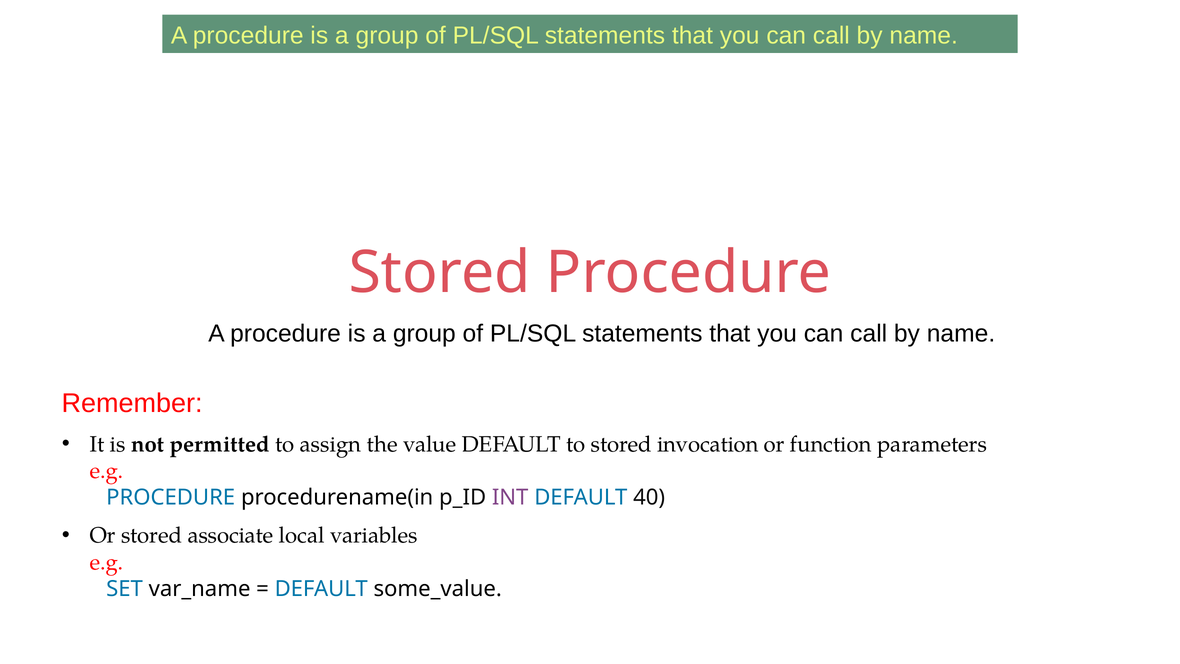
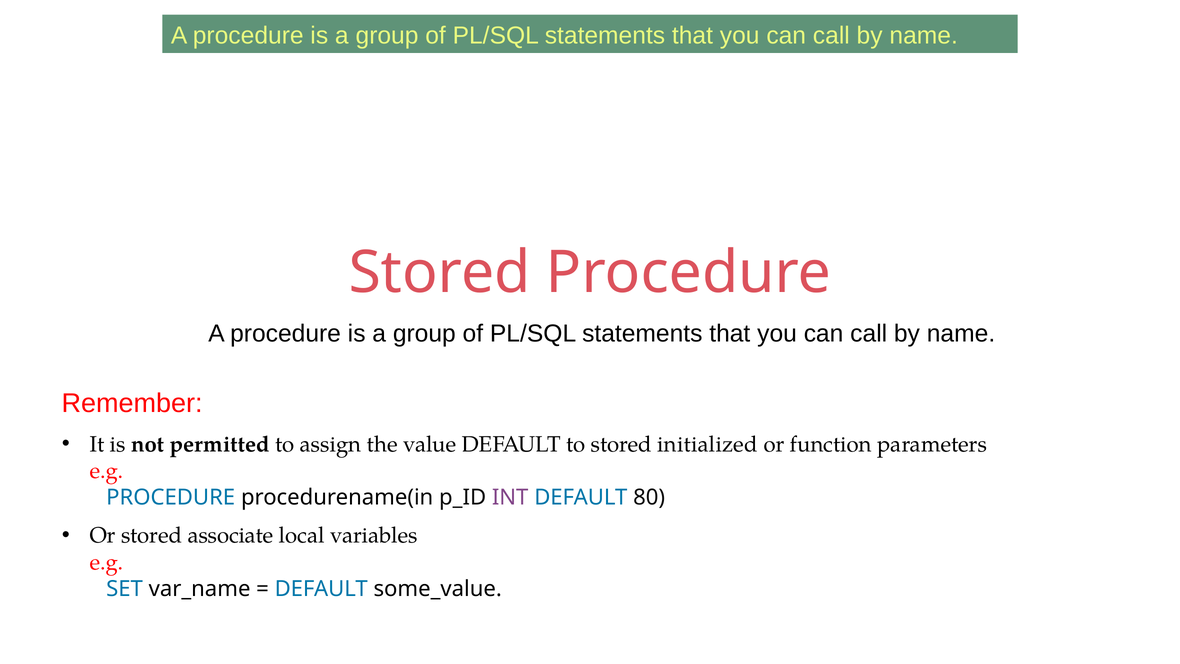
invocation: invocation -> initialized (708, 444)
40: 40 -> 80 (649, 497)
